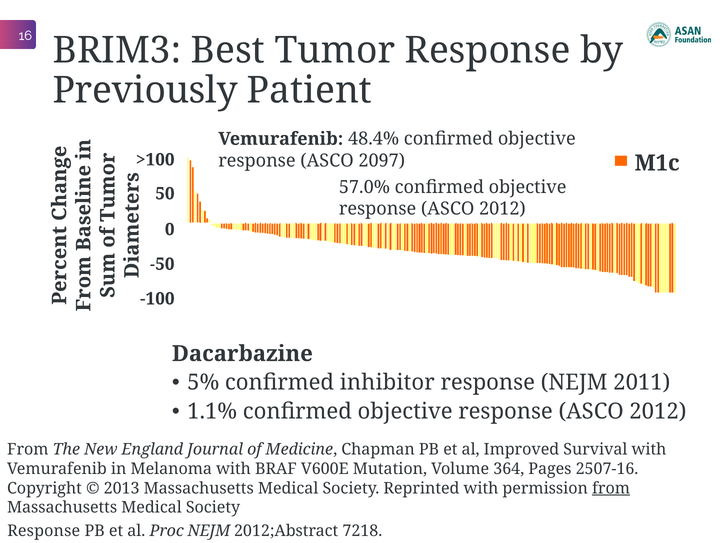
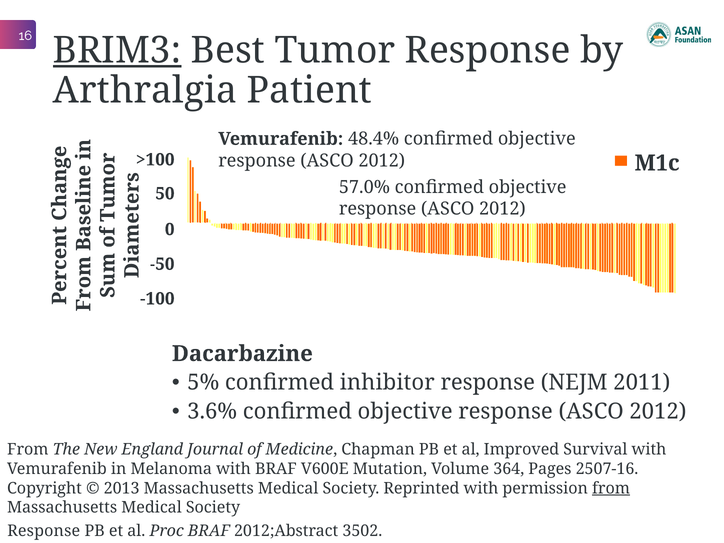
BRIM3 underline: none -> present (117, 50)
Previously: Previously -> Arthralgia (145, 90)
2097: 2097 -> 2012 (382, 161)
1.1%: 1.1% -> 3.6% (212, 412)
Proc NEJM: NEJM -> BRAF (209, 531)
7218: 7218 -> 3502 (362, 531)
